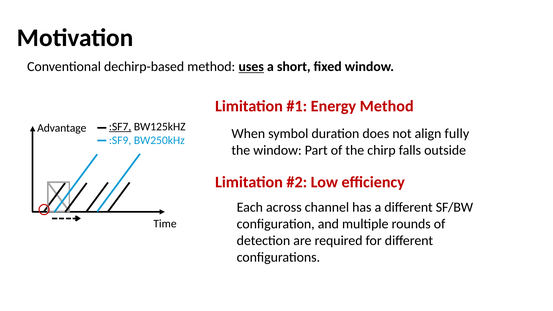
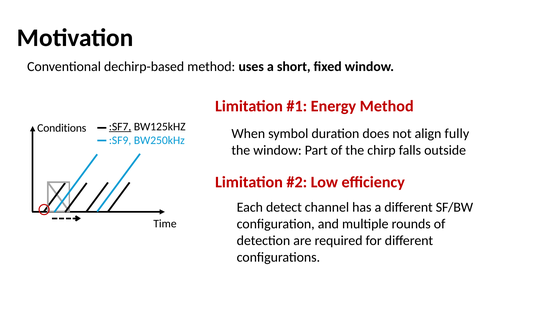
uses underline: present -> none (251, 67)
Advantage: Advantage -> Conditions (62, 128)
across: across -> detect (284, 207)
